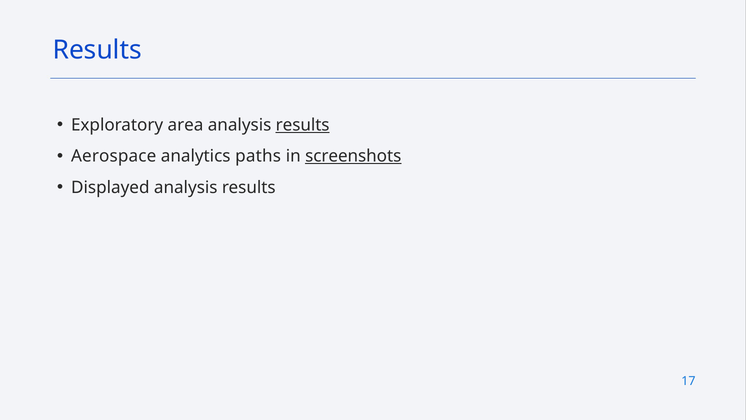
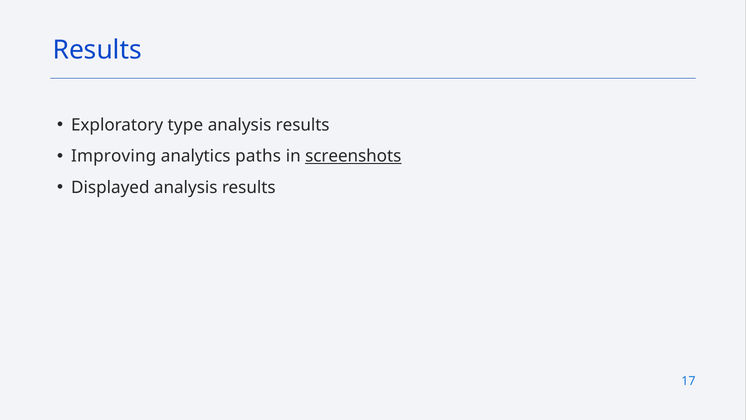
area: area -> type (185, 125)
results underline: present -> none (303, 125)
Aerospace: Aerospace -> Improving (114, 156)
